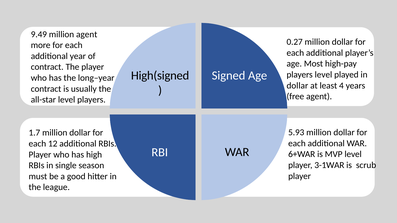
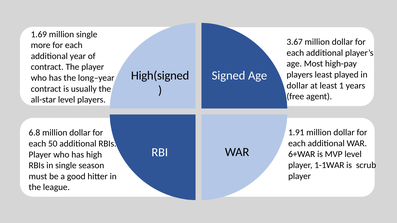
9.49: 9.49 -> 1.69 (39, 34)
million agent: agent -> single (87, 34)
0.27: 0.27 -> 3.67 (295, 42)
players level: level -> least (323, 75)
4: 4 -> 1 (341, 86)
5.93: 5.93 -> 1.91 (296, 133)
1.7: 1.7 -> 6.8 (34, 133)
12: 12 -> 50 (53, 144)
3-1WAR: 3-1WAR -> 1-1WAR (329, 165)
